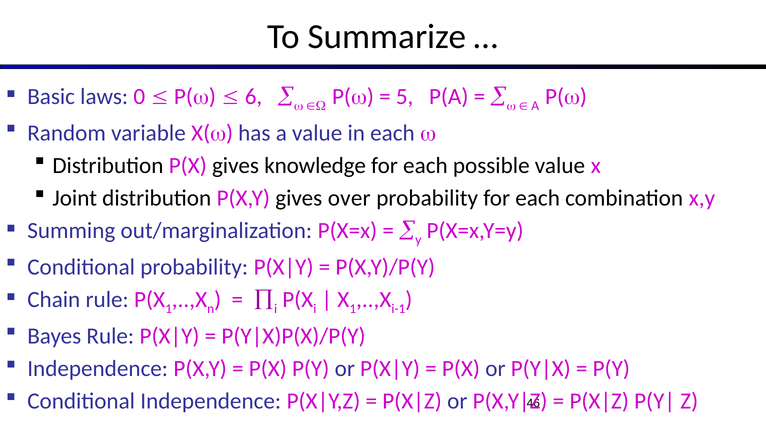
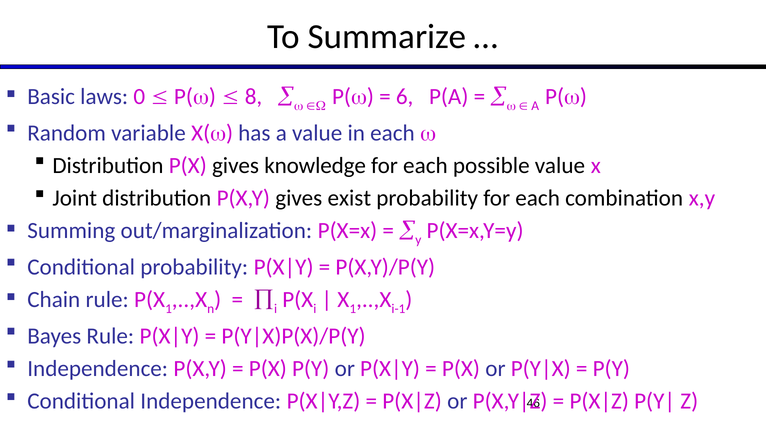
6: 6 -> 8 (253, 97)
5: 5 -> 6 (405, 97)
over: over -> exist (349, 198)
